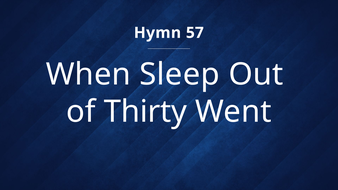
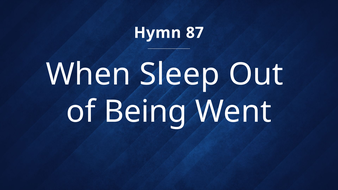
57: 57 -> 87 (195, 33)
Thirty: Thirty -> Being (145, 112)
